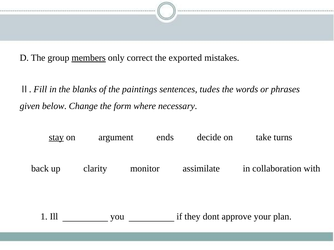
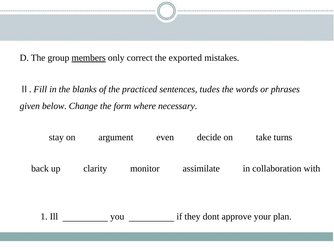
paintings: paintings -> practiced (140, 89)
stay underline: present -> none (56, 137)
ends: ends -> even (165, 137)
